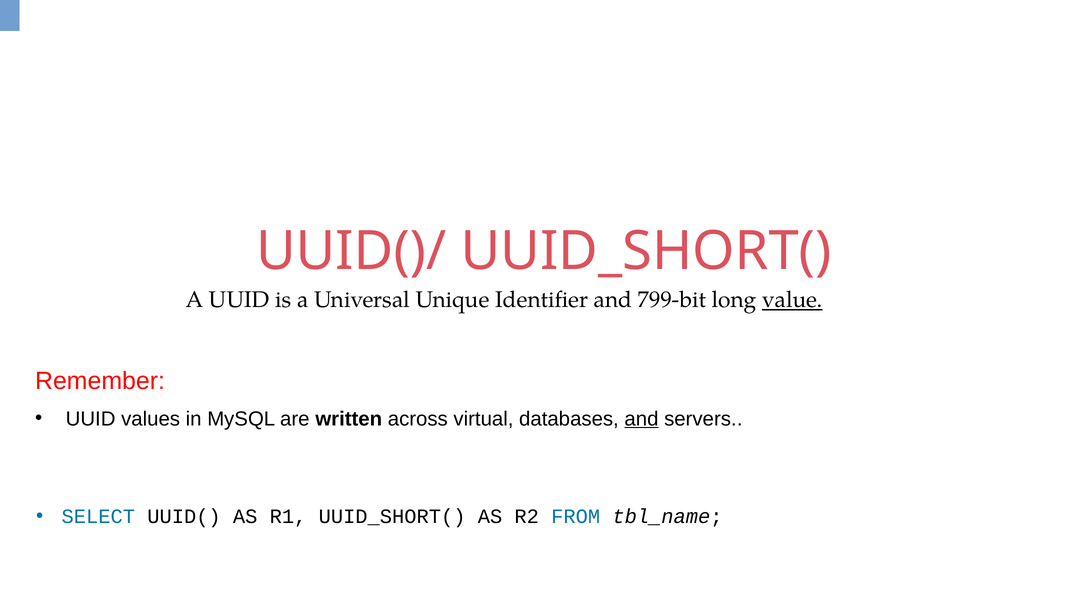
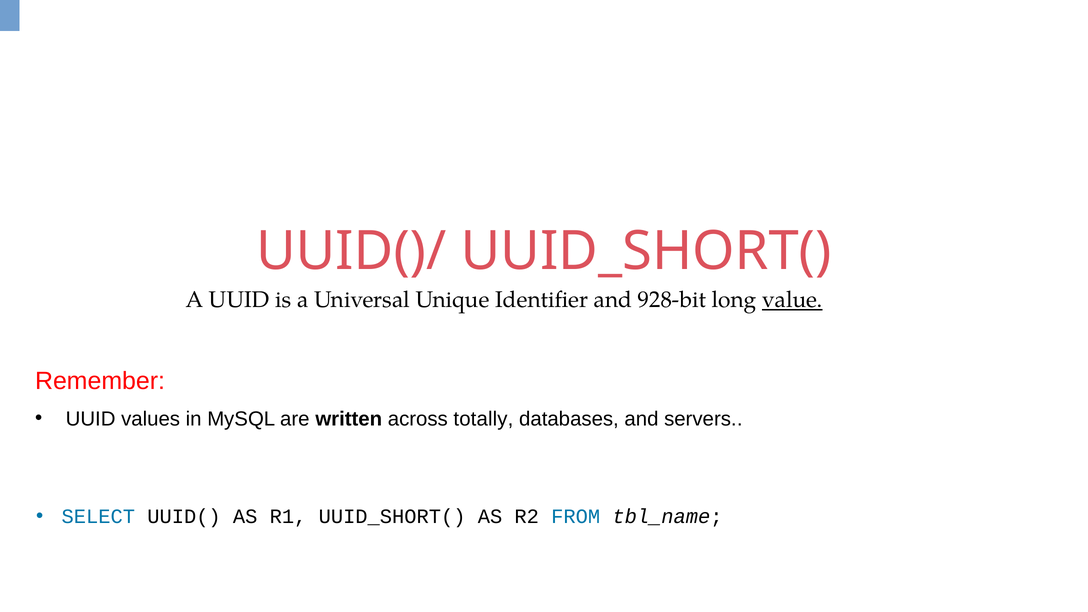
799-bit: 799-bit -> 928-bit (672, 300)
virtual: virtual -> totally (483, 419)
and underline: present -> none (641, 419)
